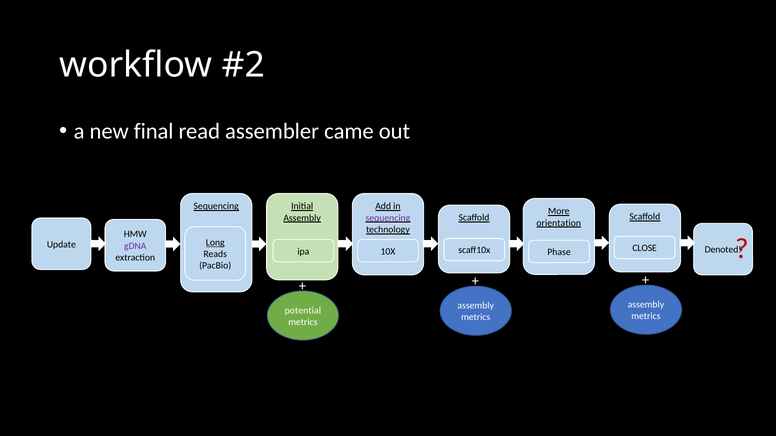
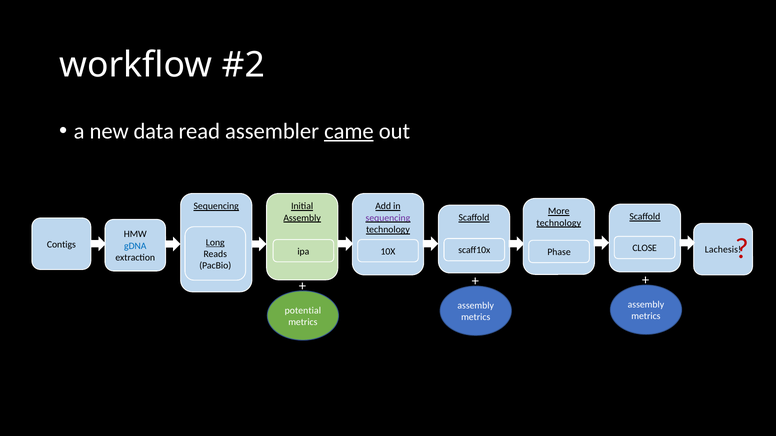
final: final -> data (154, 131)
came underline: none -> present (349, 131)
orientation: orientation -> technology (559, 223)
Update: Update -> Contigs (61, 245)
gDNA colour: purple -> blue (135, 246)
Denoted: Denoted -> Lachesis (723, 250)
